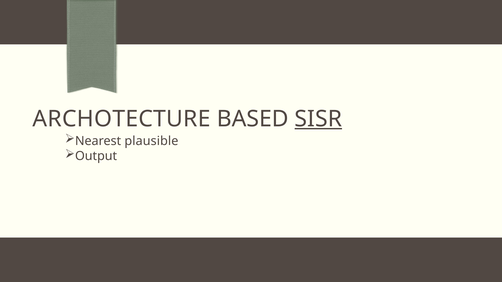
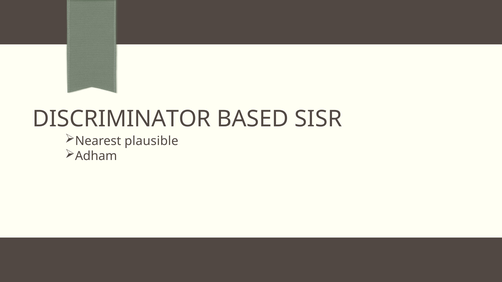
ARCHOTECTURE: ARCHOTECTURE -> DISCRIMINATOR (122, 119)
SISR underline: present -> none (318, 119)
Output: Output -> Adham (96, 156)
